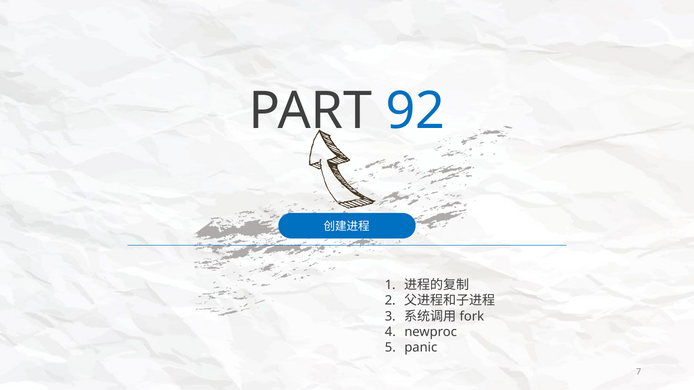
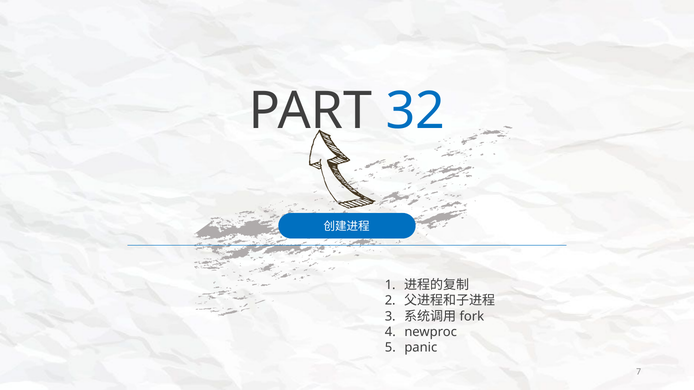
92: 92 -> 32 (415, 111)
